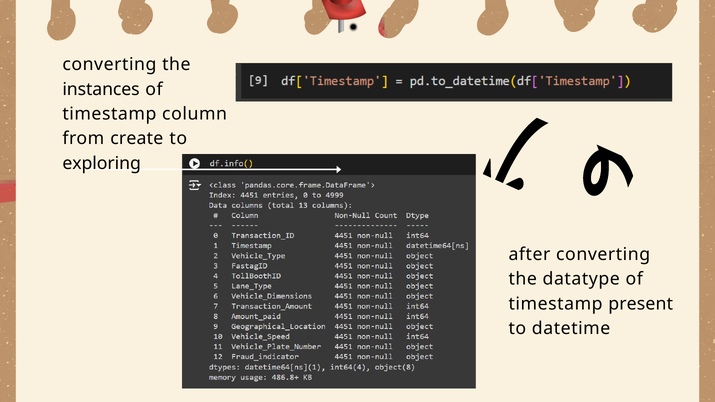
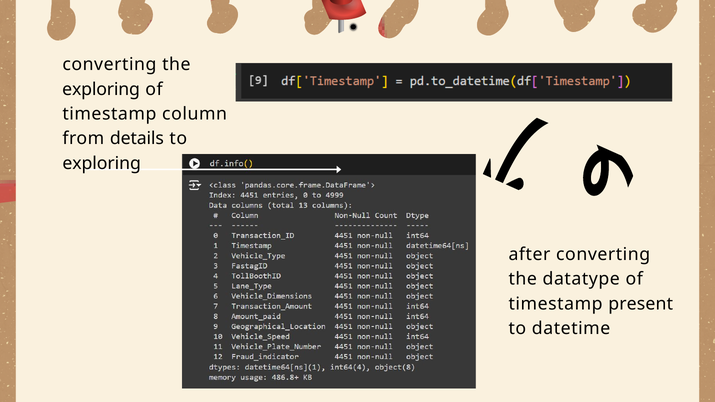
instances: instances -> exploring (101, 89)
create: create -> details (137, 139)
